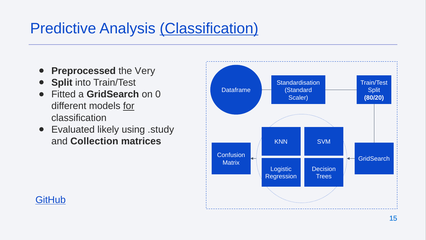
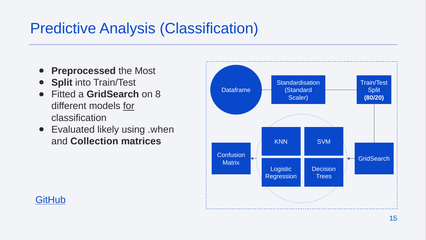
Classification underline: present -> none (209, 28)
Very: Very -> Most (145, 71)
0: 0 -> 8 (158, 94)
.study: .study -> .when (161, 129)
